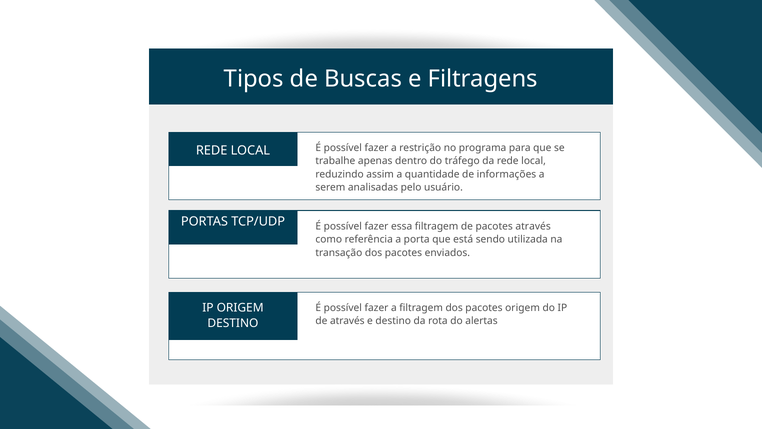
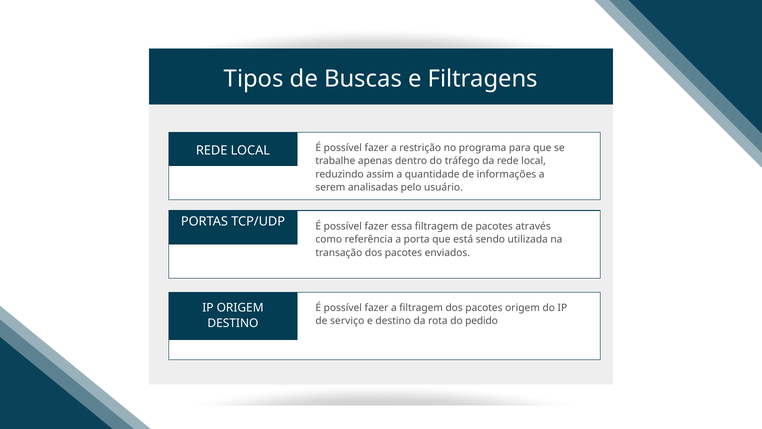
de através: através -> serviço (347, 321)
alertas: alertas -> pedido (482, 321)
